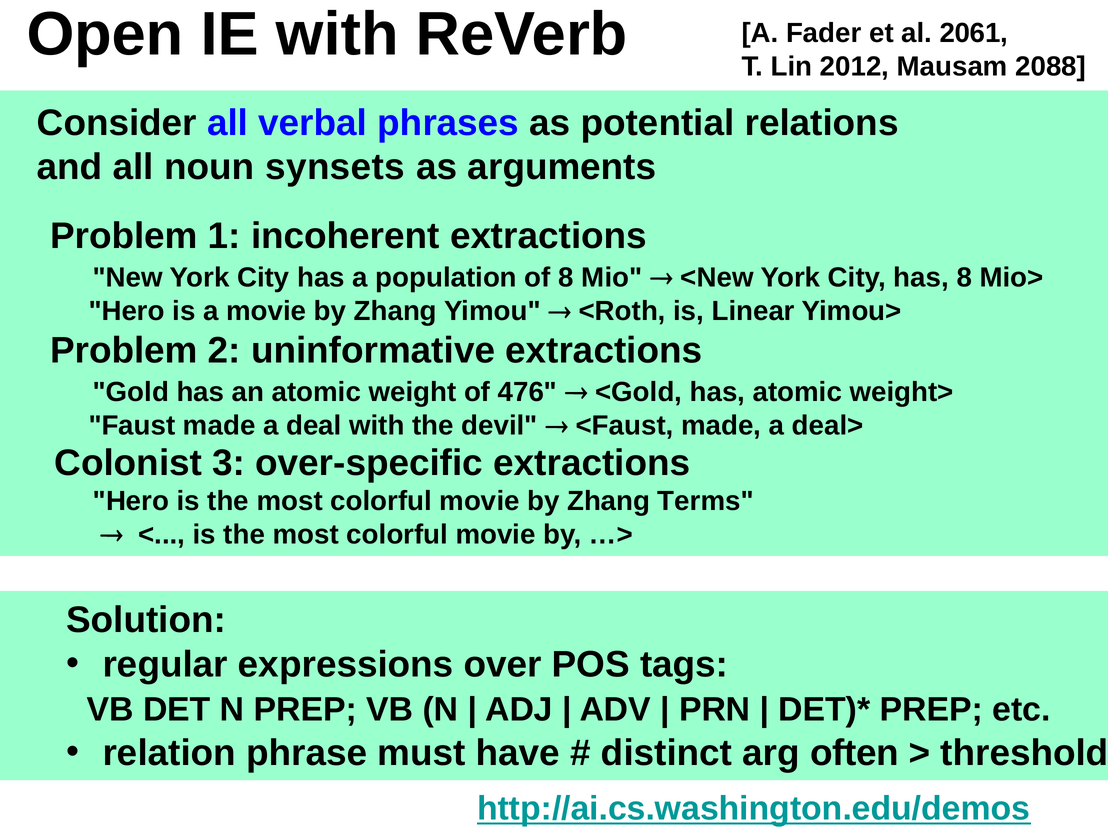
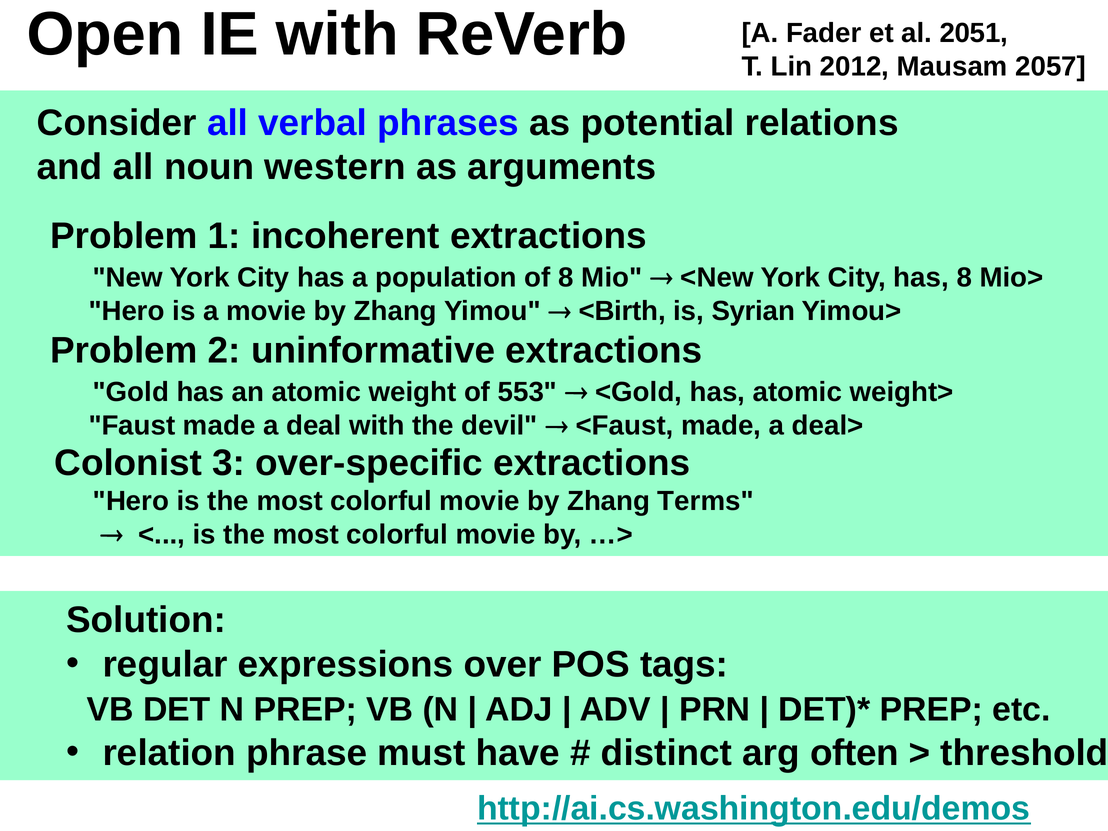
2061: 2061 -> 2051 (974, 33)
2088: 2088 -> 2057 (1051, 66)
synsets: synsets -> western (335, 167)
<Roth: <Roth -> <Birth (622, 311)
Linear: Linear -> Syrian (753, 311)
476: 476 -> 553 (527, 392)
